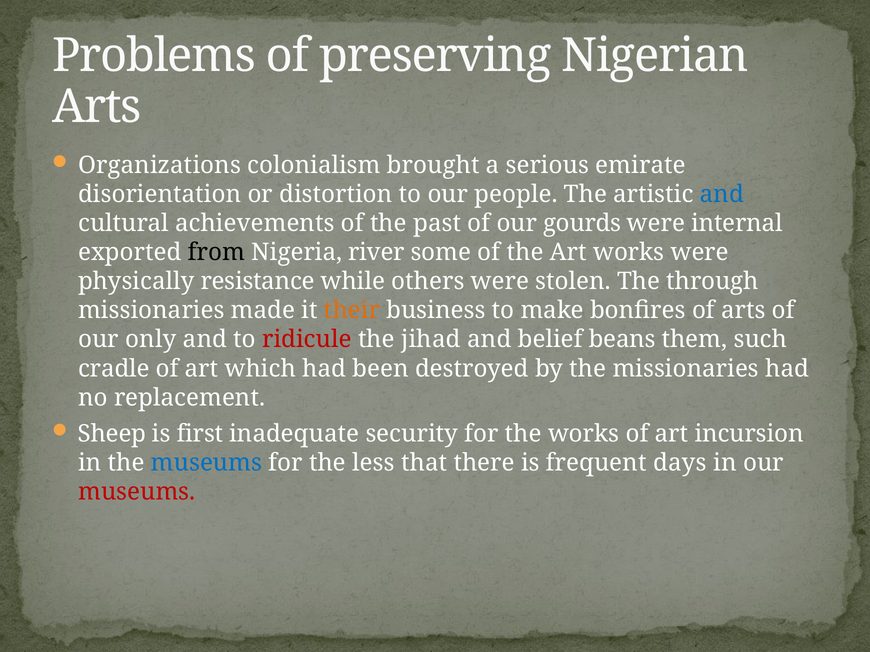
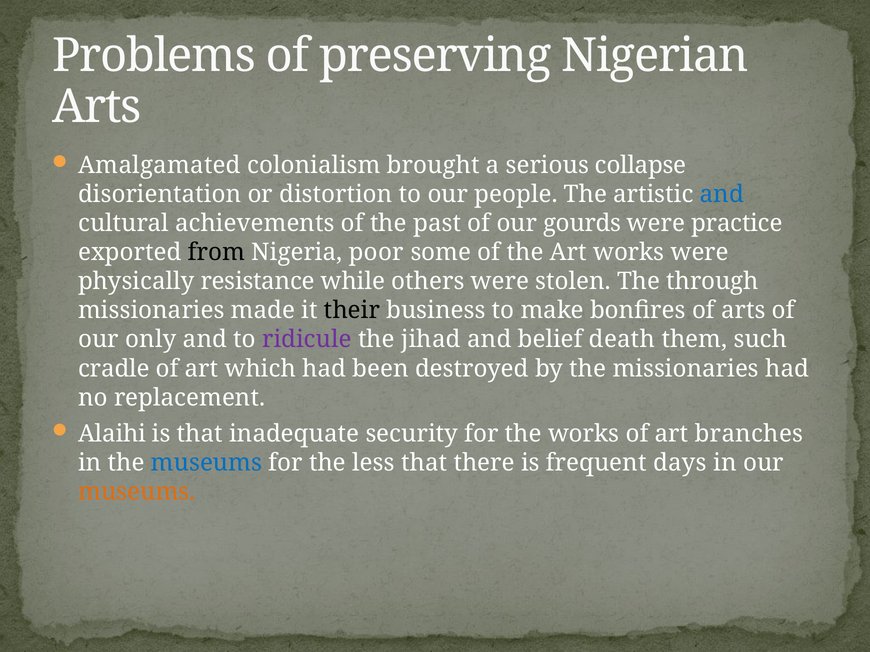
Organizations: Organizations -> Amalgamated (159, 166)
emirate: emirate -> collapse (641, 166)
internal: internal -> practice (737, 224)
river: river -> poor (376, 253)
their colour: orange -> black (352, 311)
ridicule colour: red -> purple (307, 340)
beans: beans -> death (622, 340)
Sheep: Sheep -> Alaihi (112, 434)
is first: first -> that (200, 434)
incursion: incursion -> branches (749, 434)
museums colour: red -> orange (137, 492)
